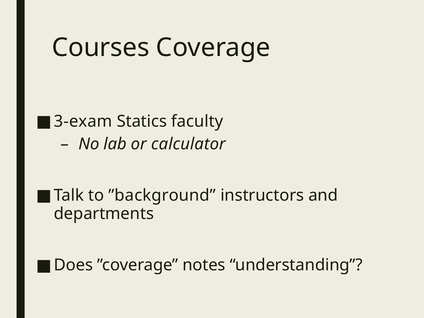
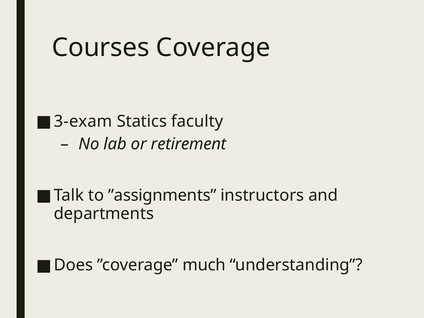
calculator: calculator -> retirement (189, 144)
”background: ”background -> ”assignments (162, 195)
notes: notes -> much (204, 265)
